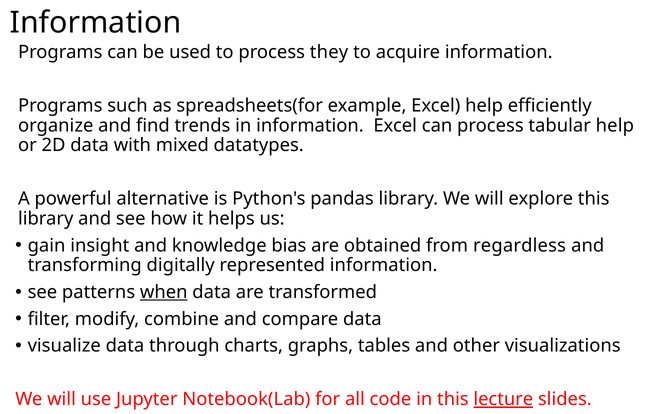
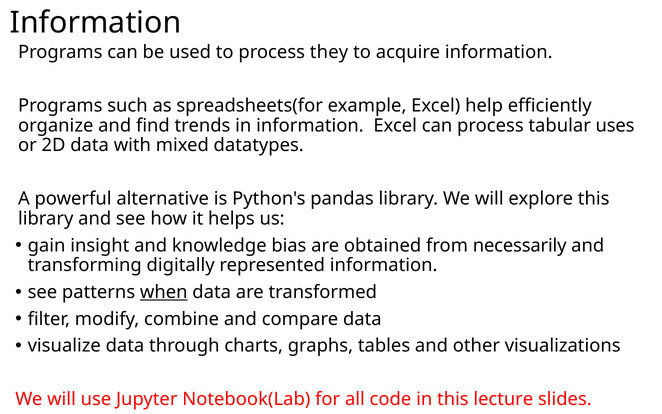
tabular help: help -> uses (615, 125)
regardless: regardless -> necessarily (520, 245)
lecture underline: present -> none (503, 399)
